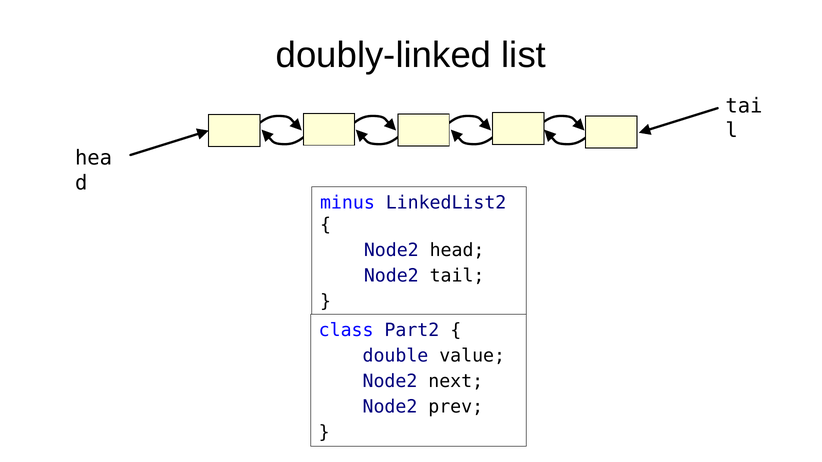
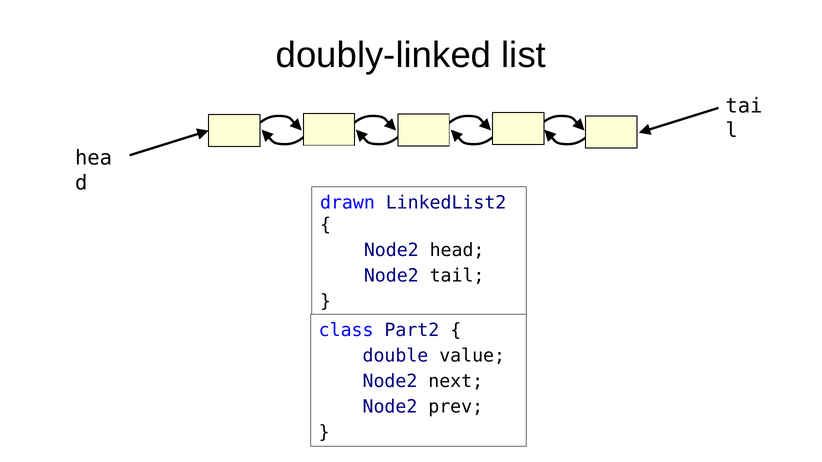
minus: minus -> drawn (347, 203)
